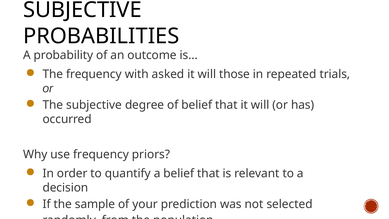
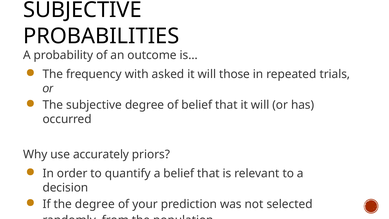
use frequency: frequency -> accurately (101, 154)
the sample: sample -> degree (95, 204)
